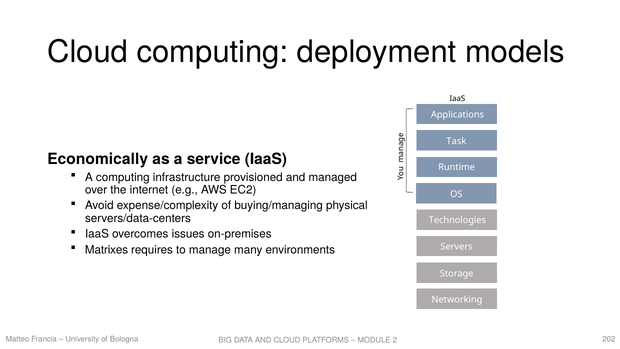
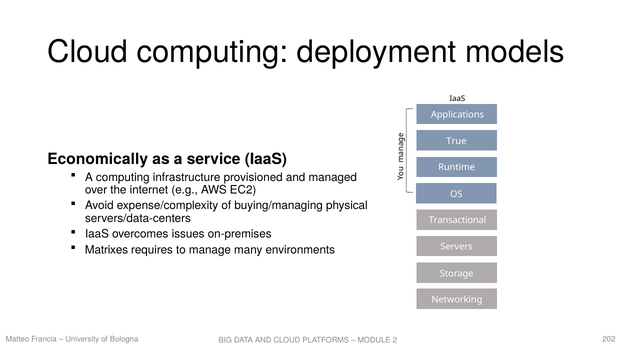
Task: Task -> True (456, 141)
Technologies: Technologies -> Transactional (457, 220)
